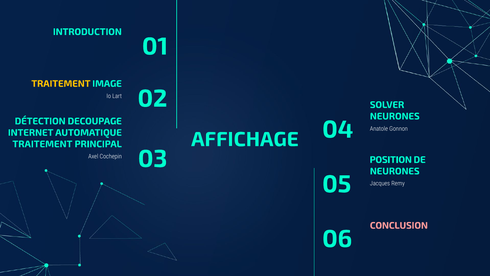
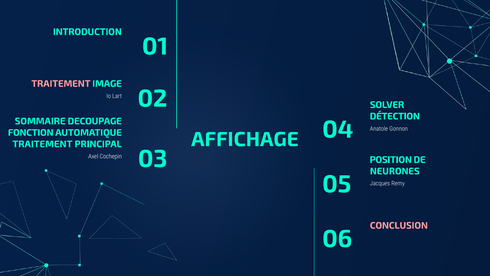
TRAITEMENT colour: yellow -> pink (61, 84)
NEURONES: NEURONES -> DÉTECTION (395, 116)
DÉTECTION: DÉTECTION -> SOMMAIRE (40, 121)
INTERNET: INTERNET -> FONCTION (31, 132)
